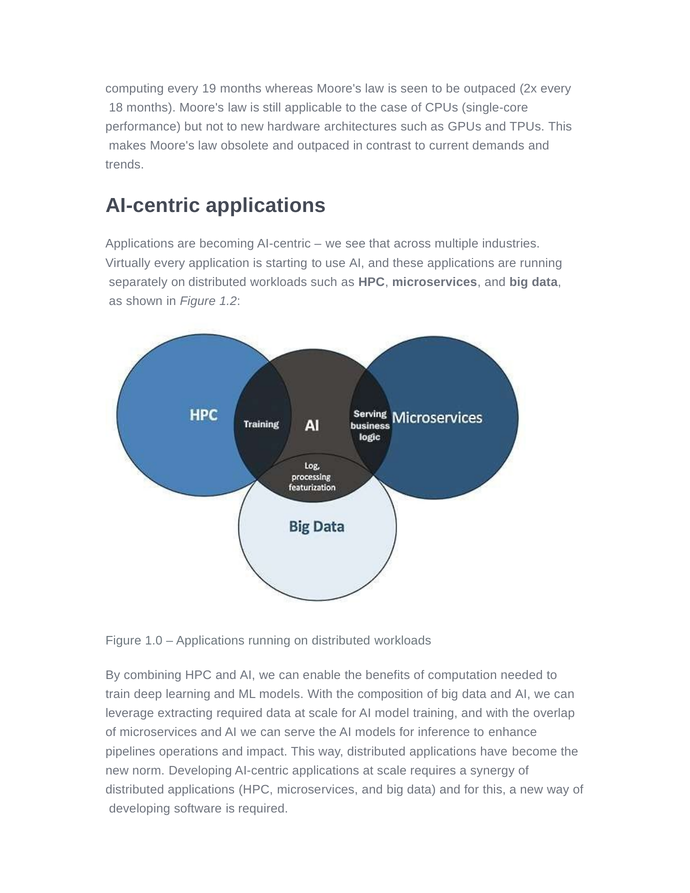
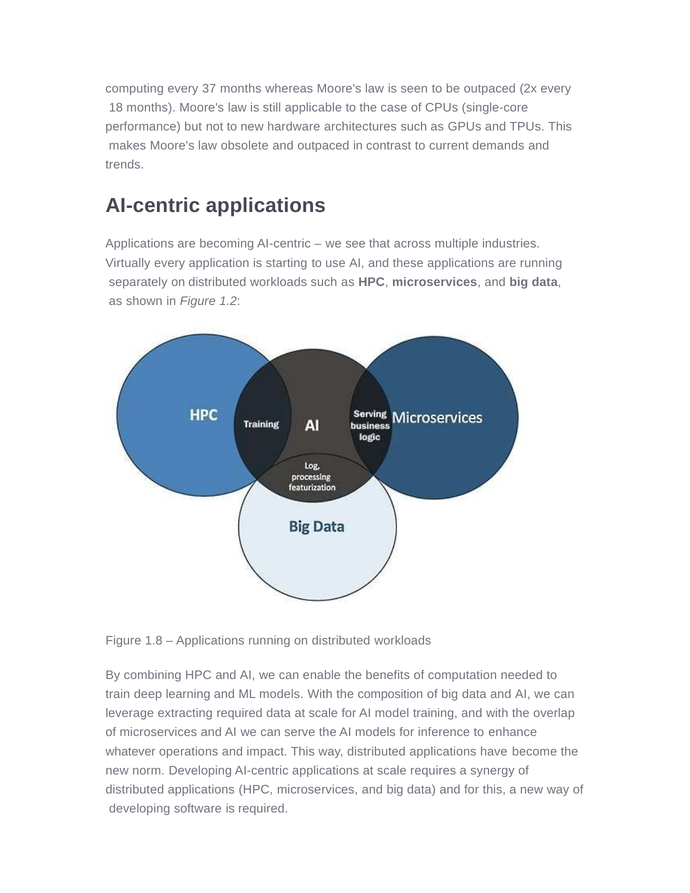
19: 19 -> 37 (209, 89)
1.0: 1.0 -> 1.8 (154, 641)
pipelines: pipelines -> whatever (131, 751)
